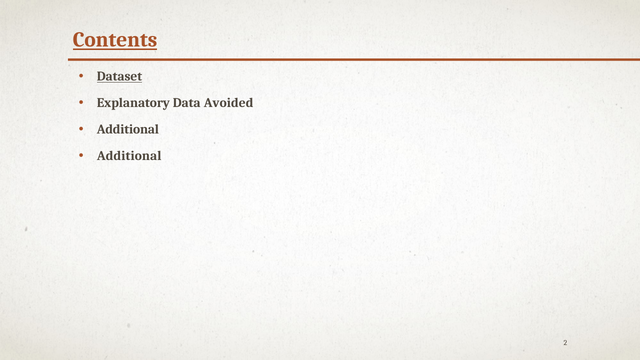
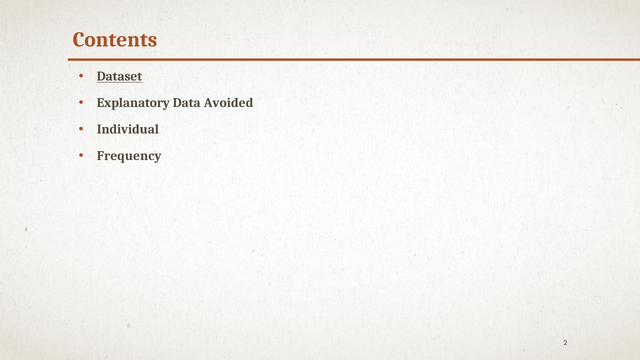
Contents underline: present -> none (115, 40)
Additional: Additional -> Individual (128, 129)
Additional: Additional -> Frequency (129, 156)
